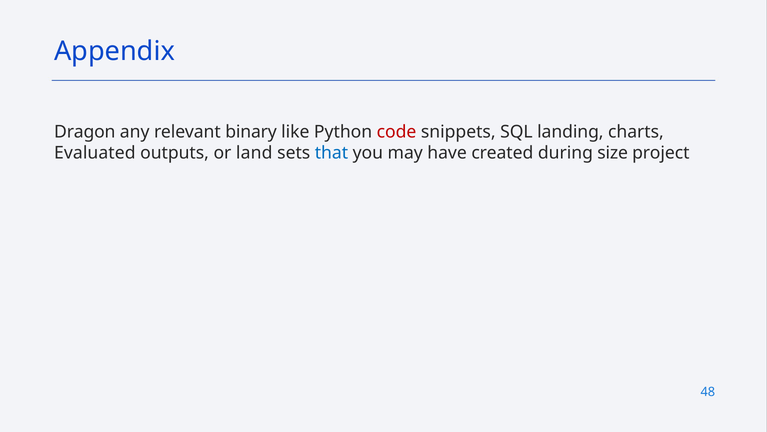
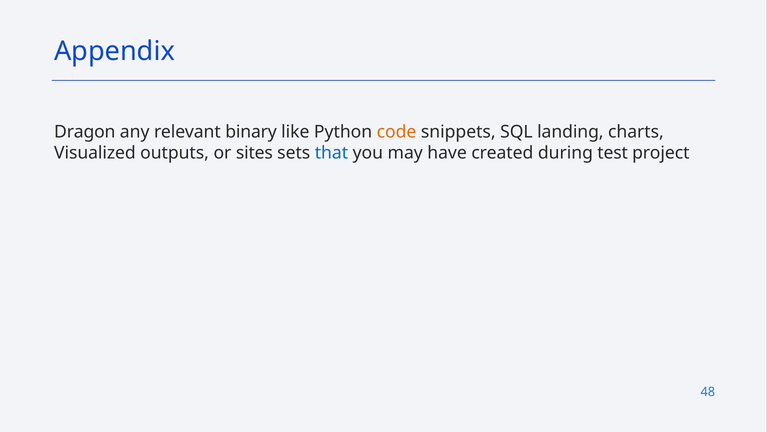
code colour: red -> orange (397, 132)
Evaluated: Evaluated -> Visualized (95, 153)
land: land -> sites (254, 153)
size: size -> test (613, 153)
